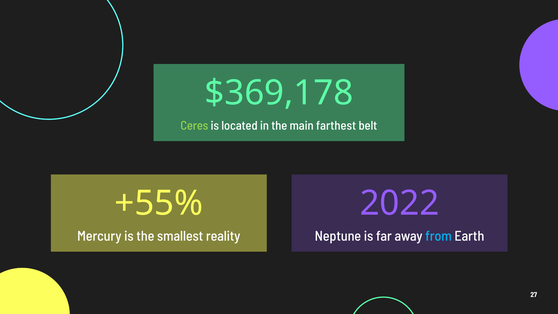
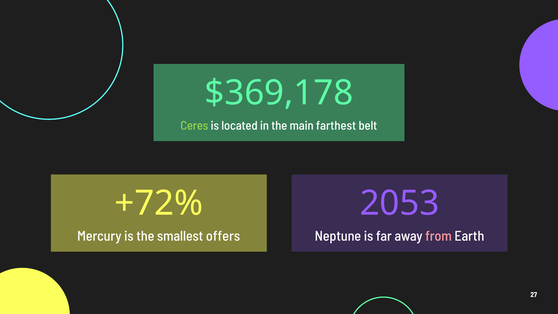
+55%: +55% -> +72% (159, 203)
2022: 2022 -> 2053 (400, 203)
reality: reality -> offers (223, 236)
from colour: light blue -> pink (439, 236)
